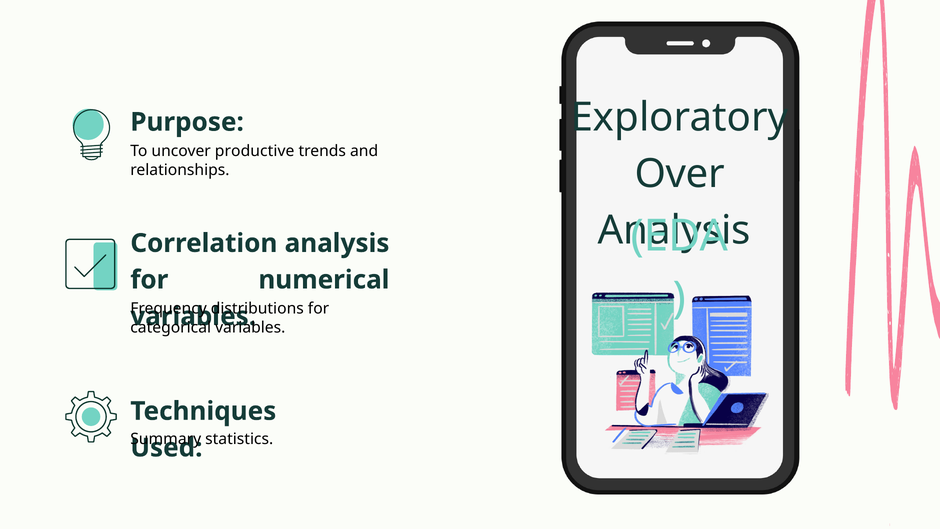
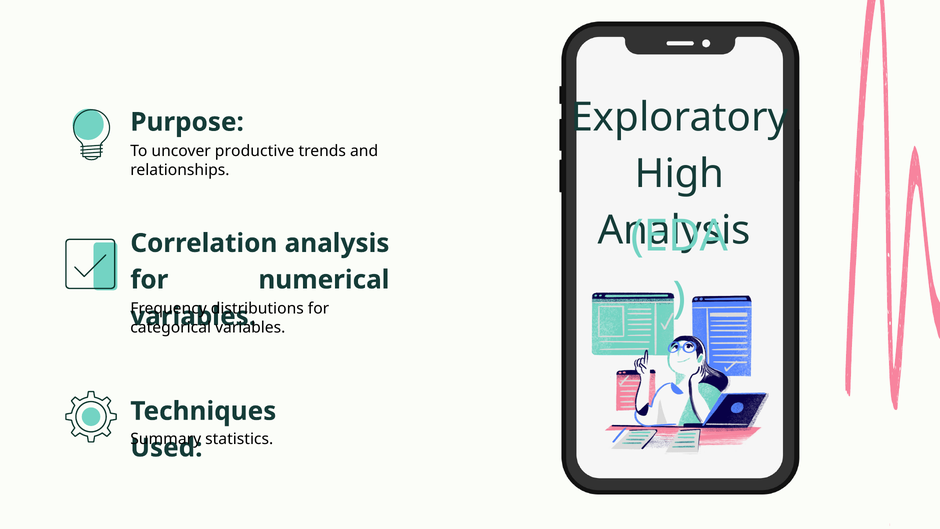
Over: Over -> High (680, 174)
